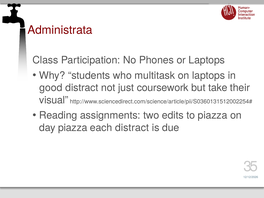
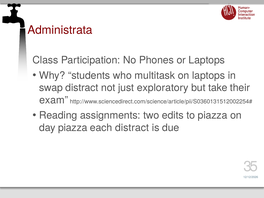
good: good -> swap (51, 88)
coursework: coursework -> exploratory (163, 88)
visual: visual -> exam (54, 100)
